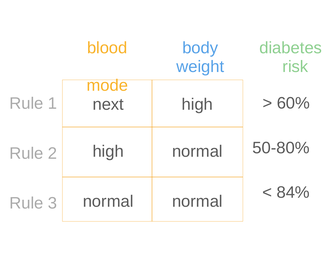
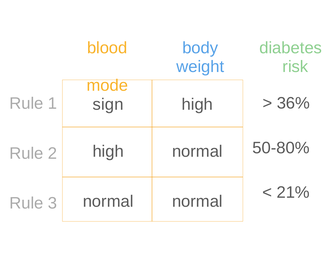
60%: 60% -> 36% (293, 103)
next: next -> sign (108, 105)
84%: 84% -> 21% (293, 193)
